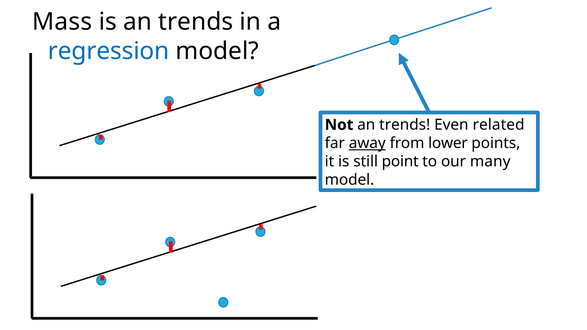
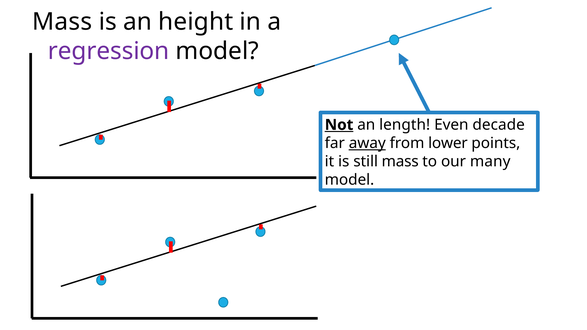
is an trends: trends -> height (196, 22)
regression colour: blue -> purple (109, 51)
Not underline: none -> present (339, 125)
trends: trends -> length (405, 125)
related: related -> decade (499, 125)
still point: point -> mass (400, 162)
